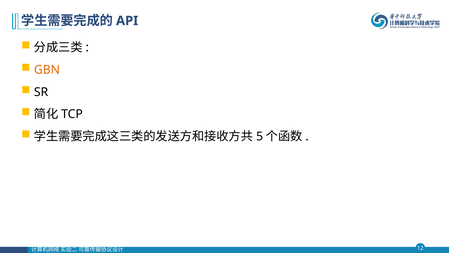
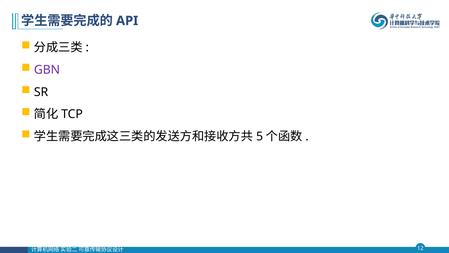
GBN colour: orange -> purple (47, 70)
